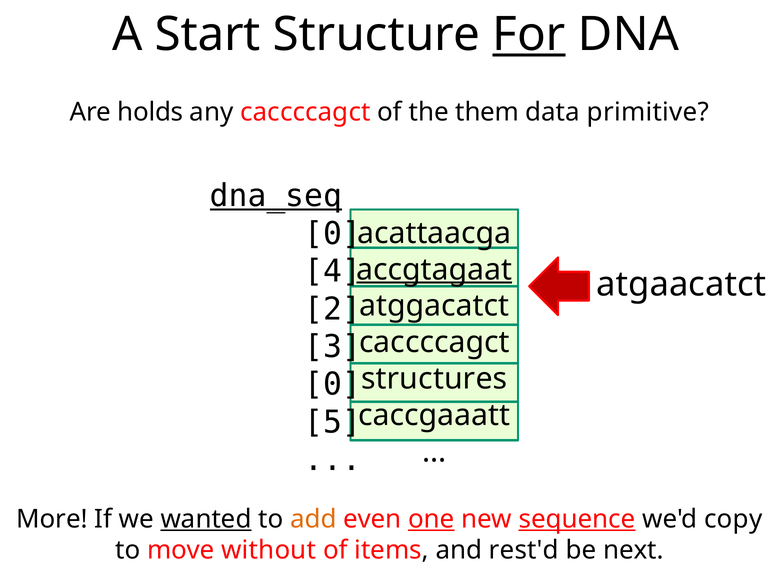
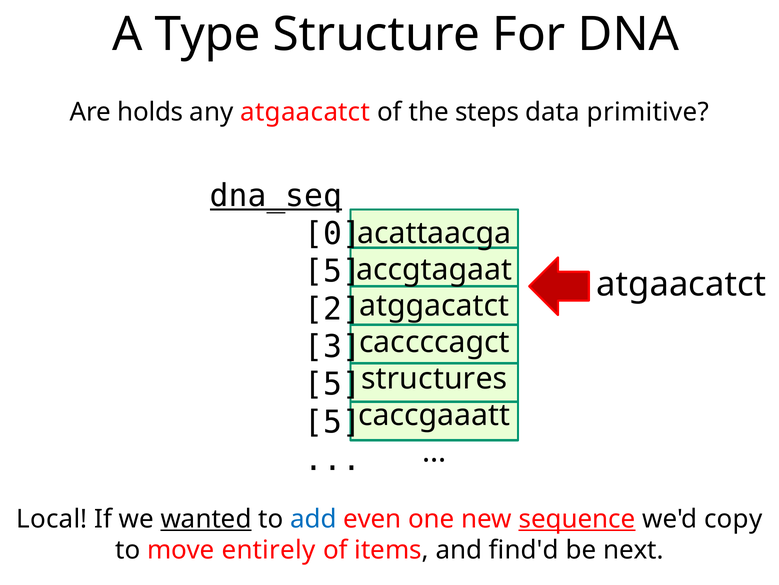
Start: Start -> Type (208, 34)
For underline: present -> none (529, 34)
any caccccagct: caccccagct -> atgaacatct (305, 112)
them: them -> steps (487, 112)
4: 4 -> 5 (333, 271)
accgtagaat underline: present -> none (434, 269)
0: 0 -> 5 (333, 384)
More: More -> Local (52, 518)
add colour: orange -> blue (313, 518)
one underline: present -> none (431, 518)
without: without -> entirely (269, 550)
rest'd: rest'd -> find'd (524, 550)
